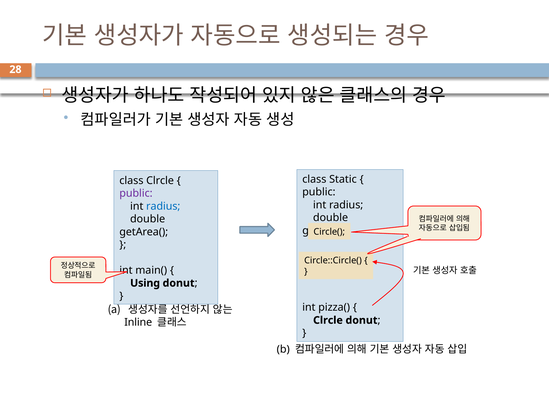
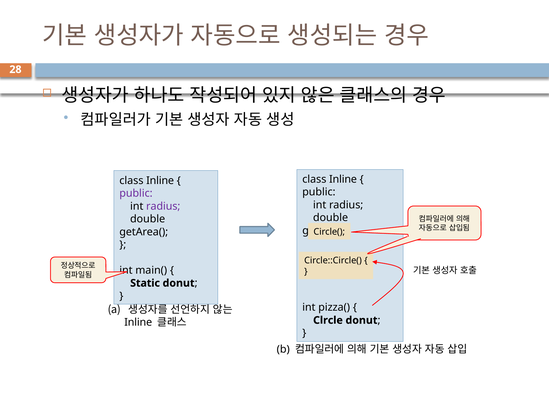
Static: Static -> Inline (343, 179)
Clrcle: Clrcle -> Inline (160, 180)
radius colour: blue -> purple (163, 206)
Using: Using -> Static (145, 283)
